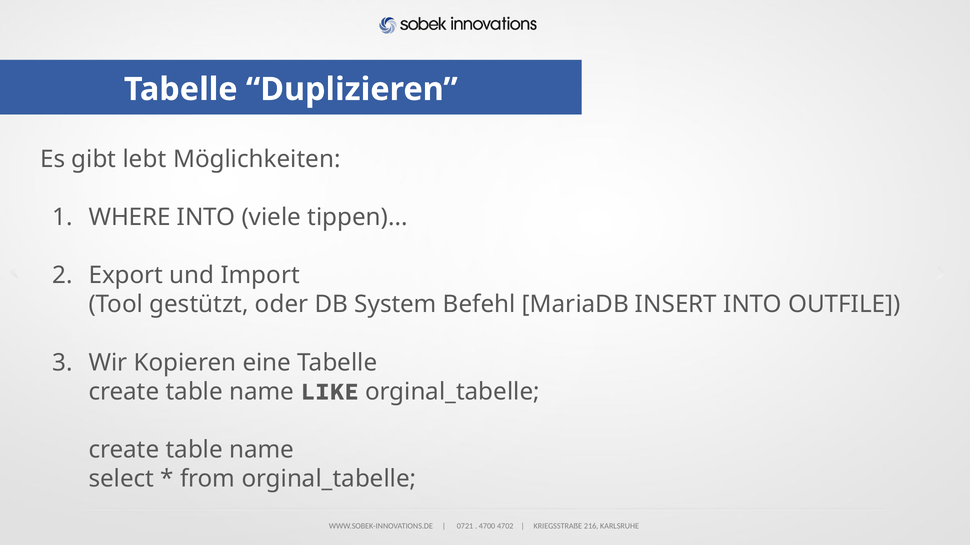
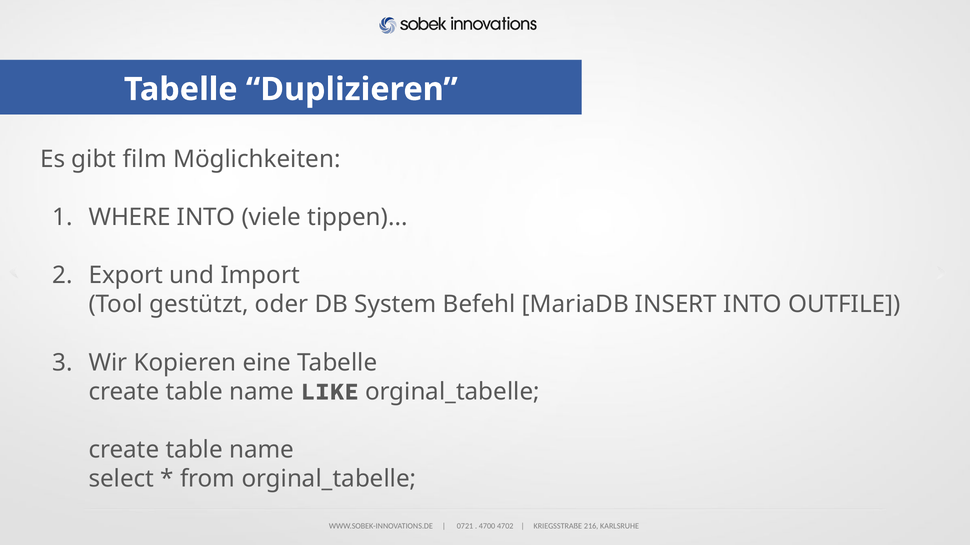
lebt: lebt -> film (145, 159)
